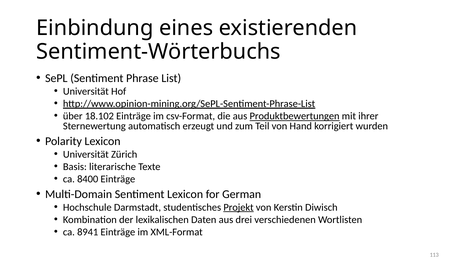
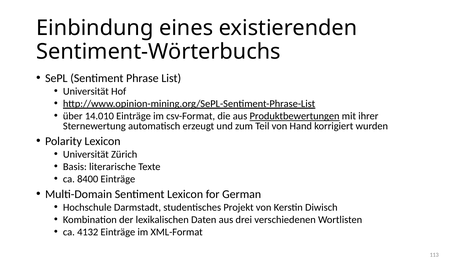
18.102: 18.102 -> 14.010 (99, 116)
Projekt underline: present -> none (239, 207)
8941: 8941 -> 4132 (88, 232)
